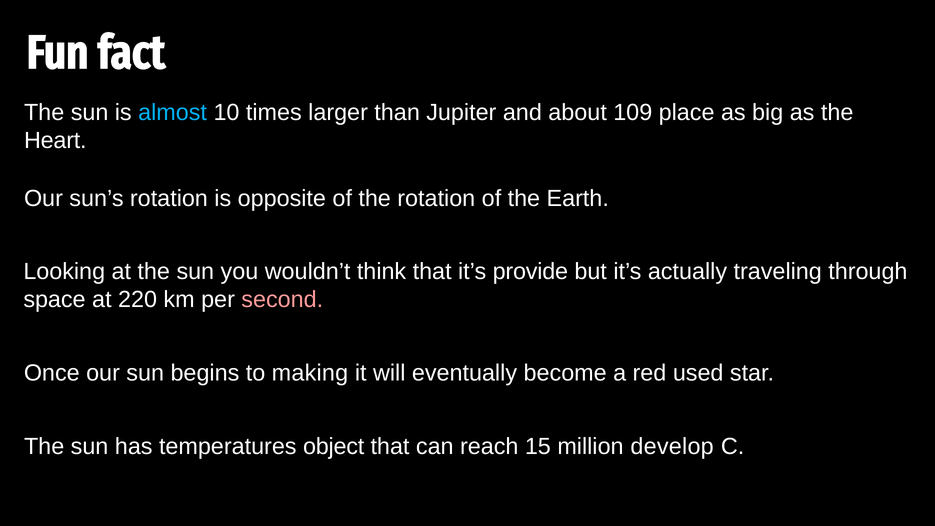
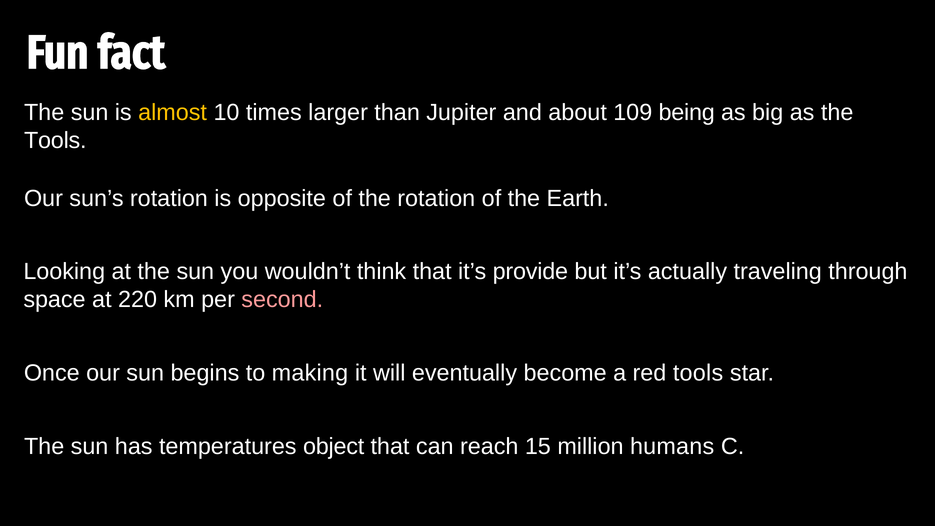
almost colour: light blue -> yellow (173, 113)
place: place -> being (687, 113)
Heart: Heart -> Tools (55, 141)
red used: used -> tools (698, 373)
develop: develop -> humans (672, 446)
